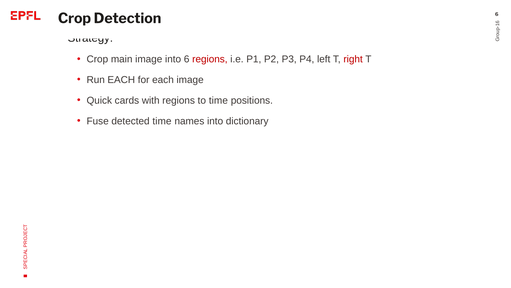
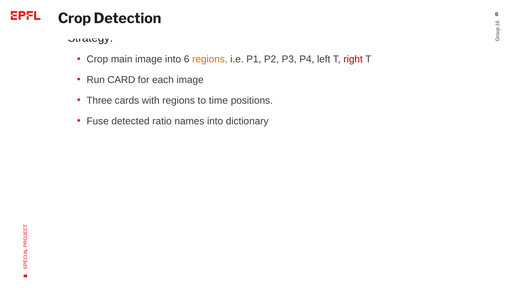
regions colour: red -> orange (210, 59)
Run EACH: EACH -> CARD (121, 80)
Quick: Quick -> Three (99, 100)
detected time: time -> ratio (162, 121)
